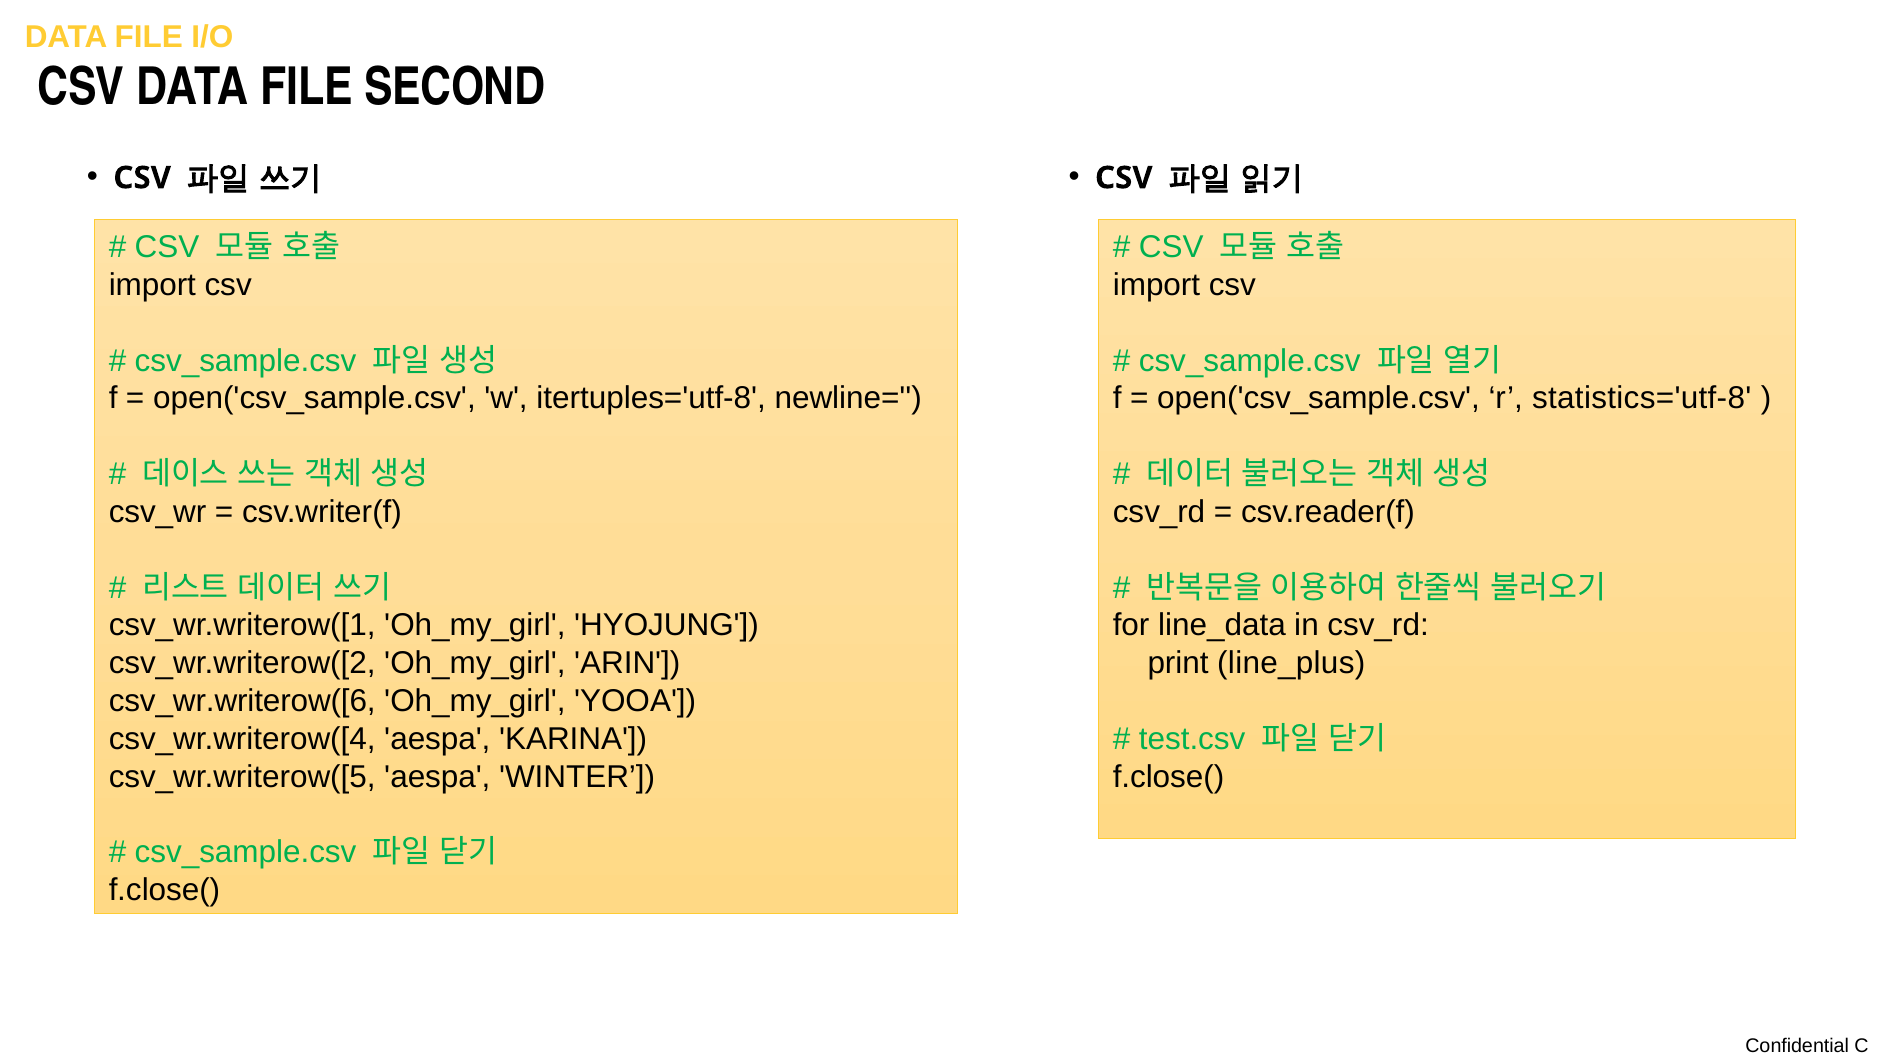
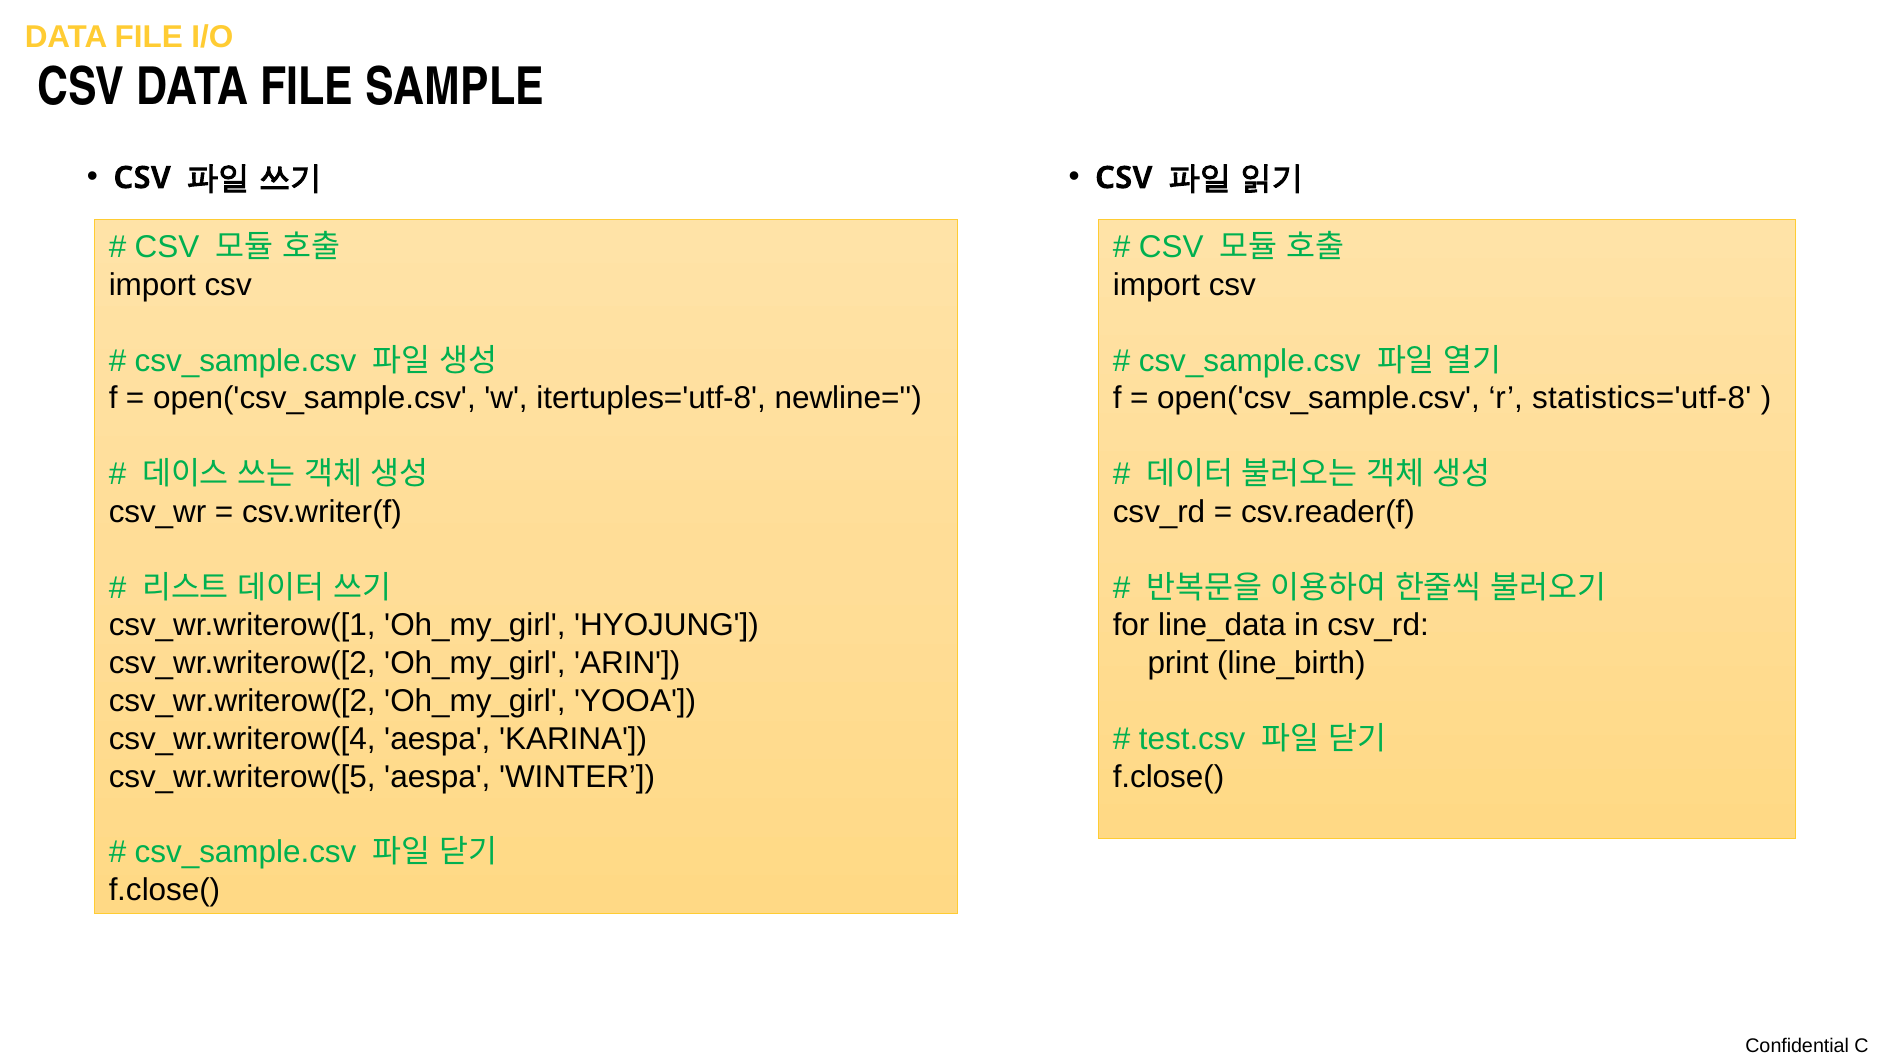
SECOND: SECOND -> SAMPLE (455, 88)
line_plus: line_plus -> line_birth (1291, 663)
csv_wr.writerow([6: csv_wr.writerow([6 -> csv_wr.writerow([2 (242, 701)
